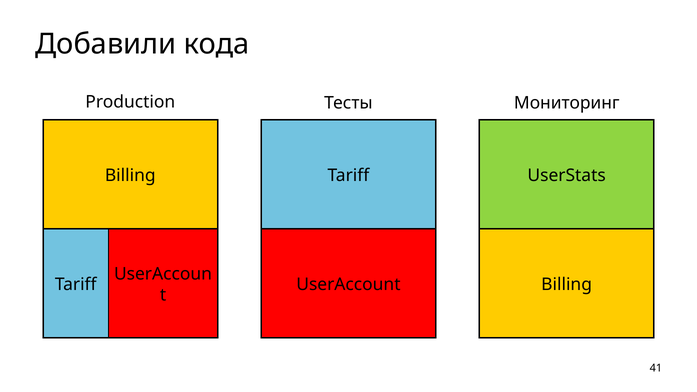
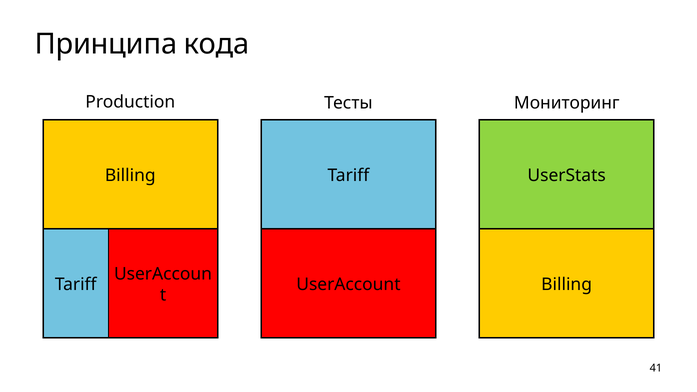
Добавили: Добавили -> Принципа (106, 44)
